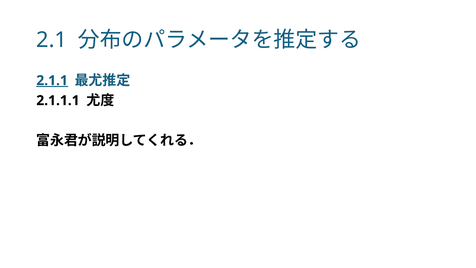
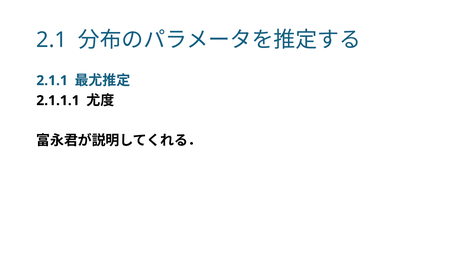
2.1.1 underline: present -> none (52, 80)
